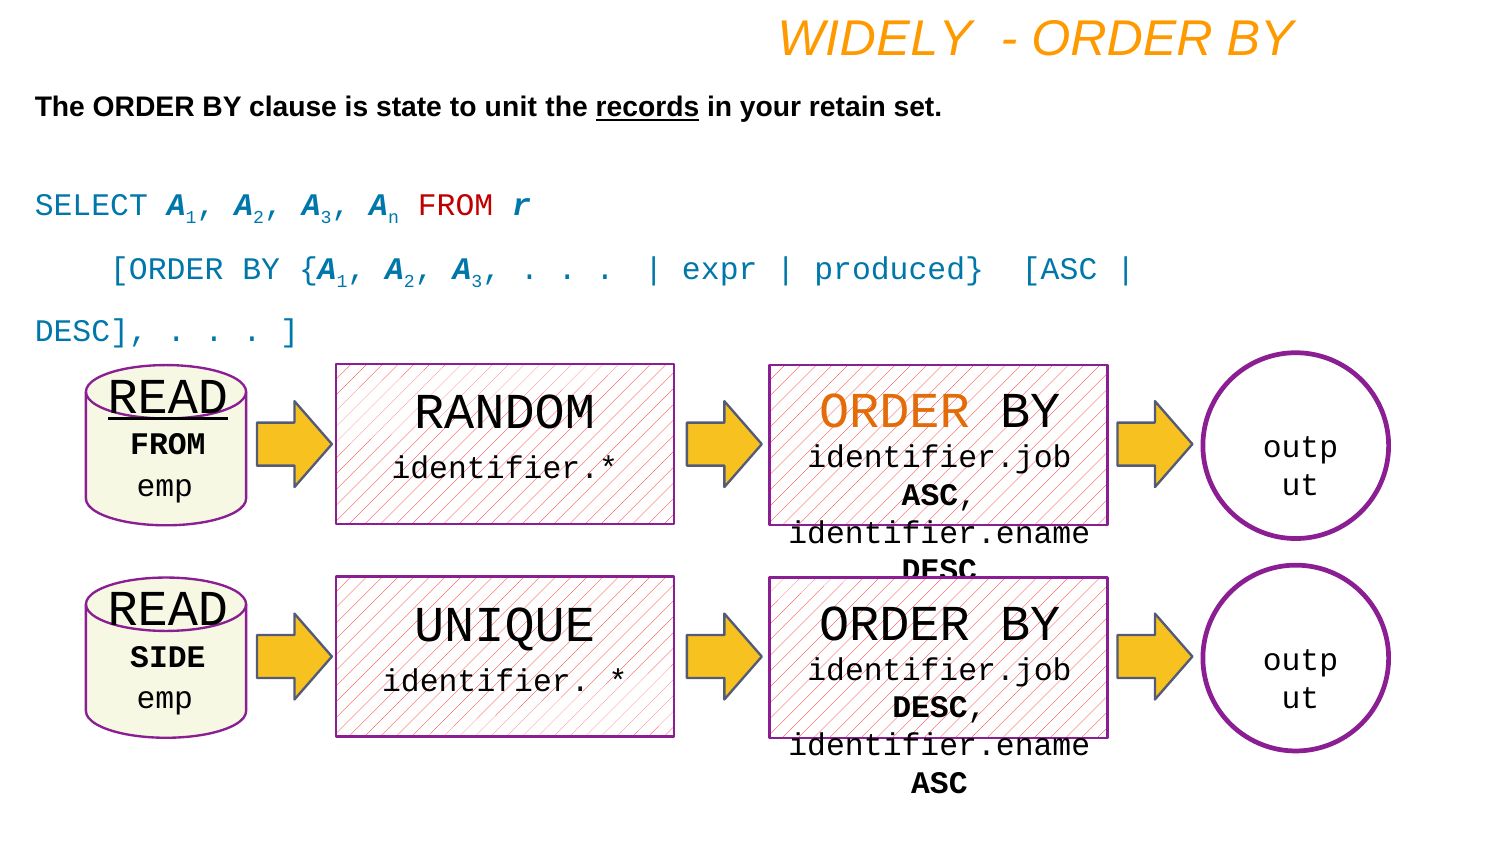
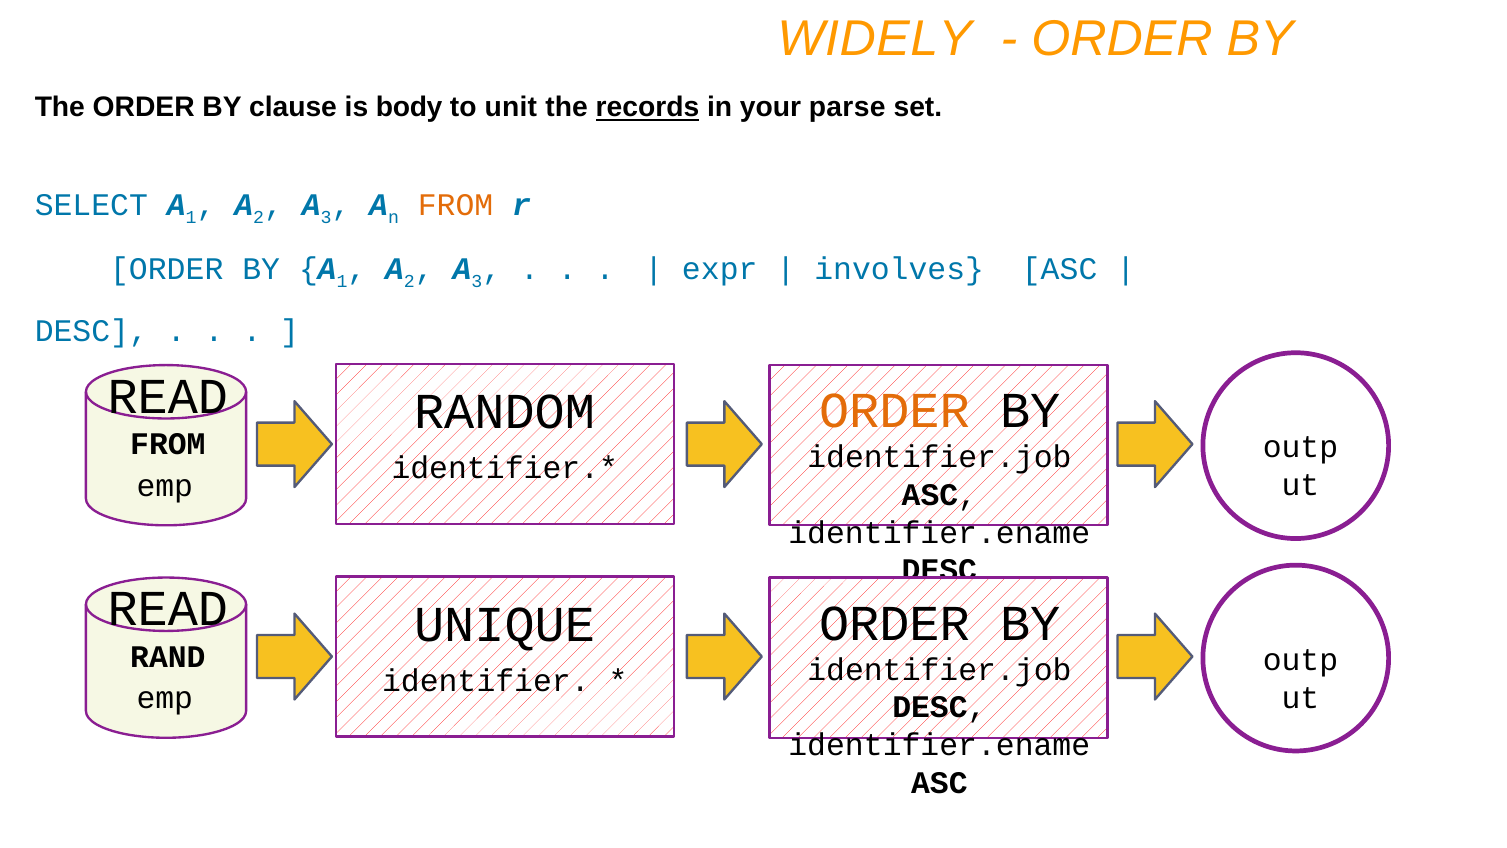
state: state -> body (409, 108)
retain: retain -> parse (847, 108)
FROM colour: red -> orange (456, 205)
produced: produced -> involves (899, 269)
READ underline: present -> none (168, 397)
SIDE: SIDE -> RAND (168, 657)
